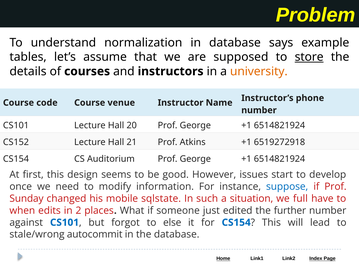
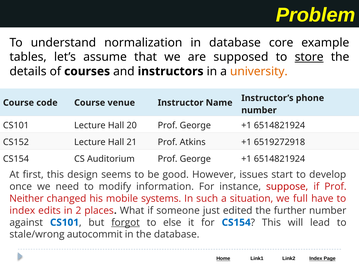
says: says -> core (281, 43)
suppose colour: blue -> red (287, 187)
Sunday: Sunday -> Neither (27, 199)
sqlstate: sqlstate -> systems (161, 199)
when: when -> index (22, 211)
forgot underline: none -> present (126, 223)
